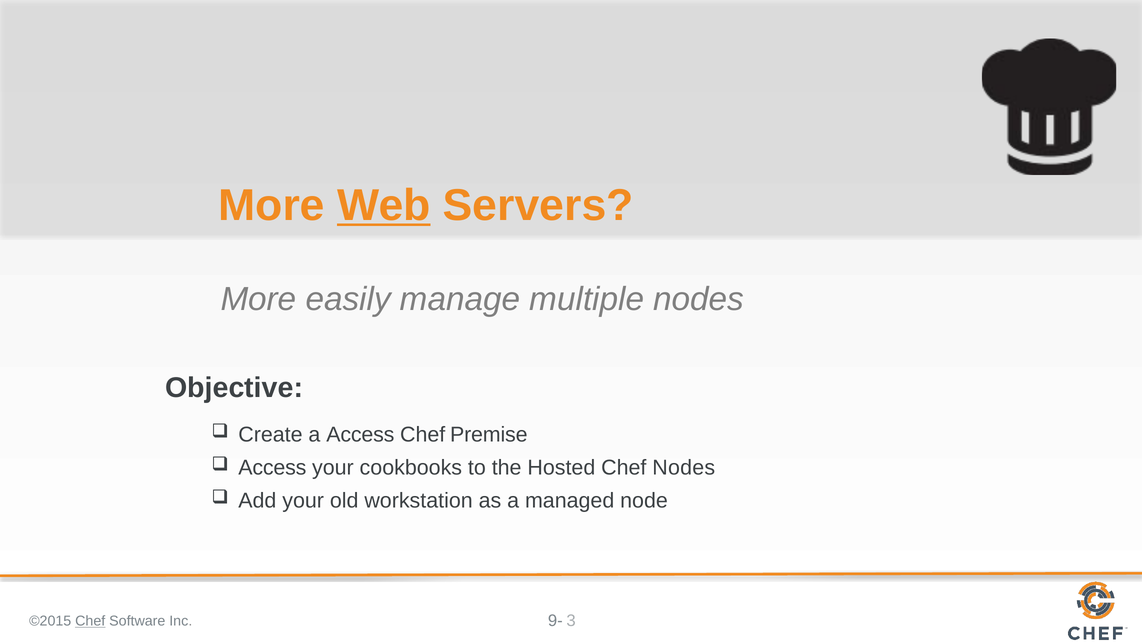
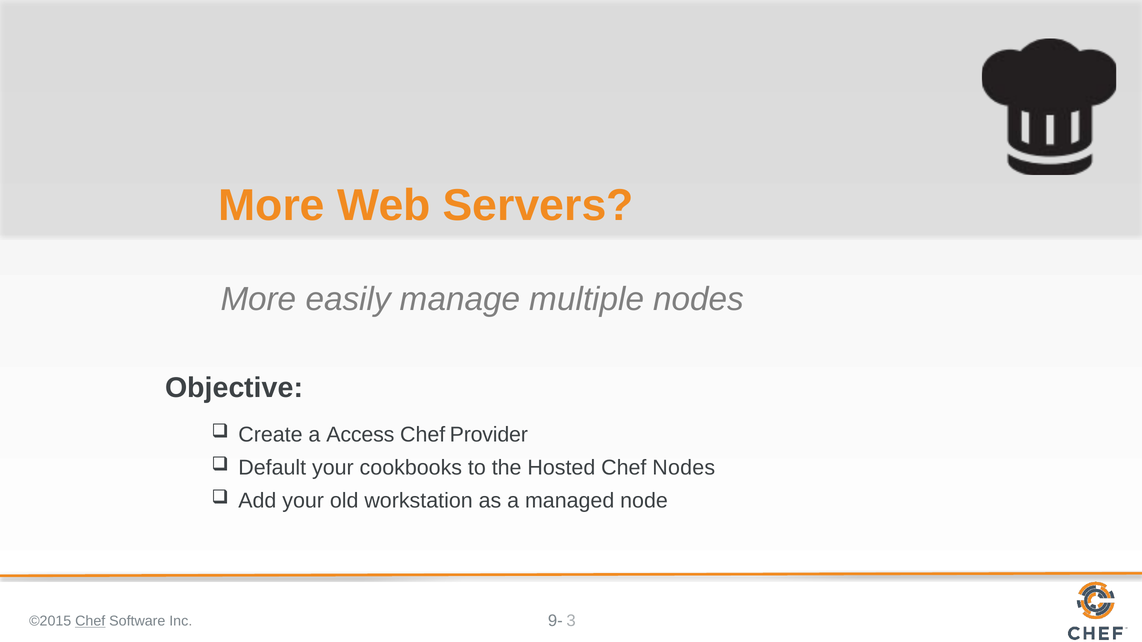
Web underline: present -> none (384, 206)
Premise: Premise -> Provider (489, 435)
Access: Access -> Default (272, 468)
